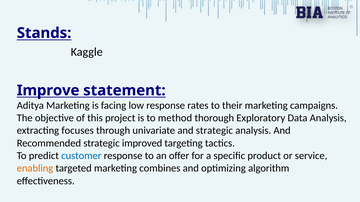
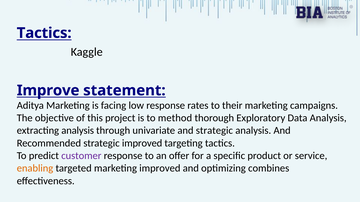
Stands: Stands -> Tactics (44, 33)
extracting focuses: focuses -> analysis (78, 131)
customer colour: blue -> purple (81, 156)
marketing combines: combines -> improved (160, 169)
algorithm: algorithm -> combines (269, 169)
